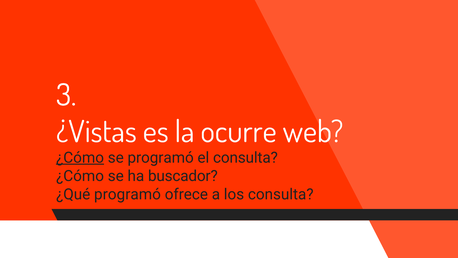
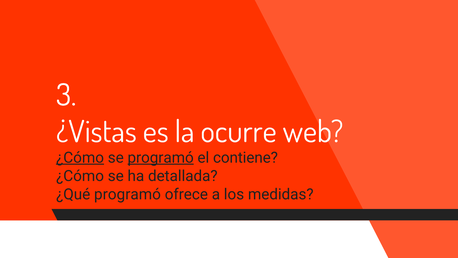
programó underline: none -> present (161, 157)
el consulta: consulta -> contiene (245, 157)
buscador: buscador -> detallada (183, 176)
los consulta: consulta -> medidas (281, 194)
